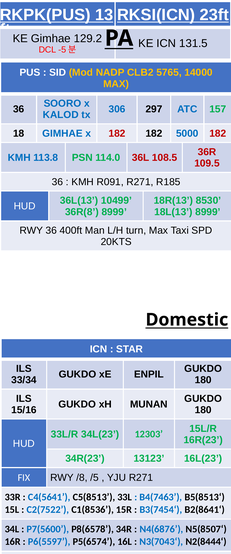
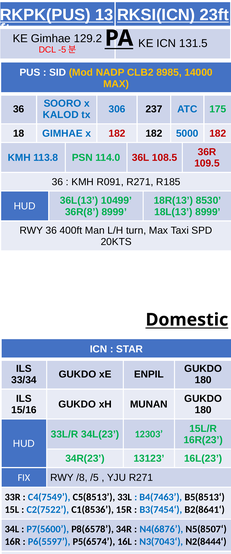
5765: 5765 -> 8985 (169, 72)
297: 297 -> 237 (154, 109)
157: 157 -> 175 (218, 109)
C4(5641: C4(5641 -> C4(7549 (49, 496)
